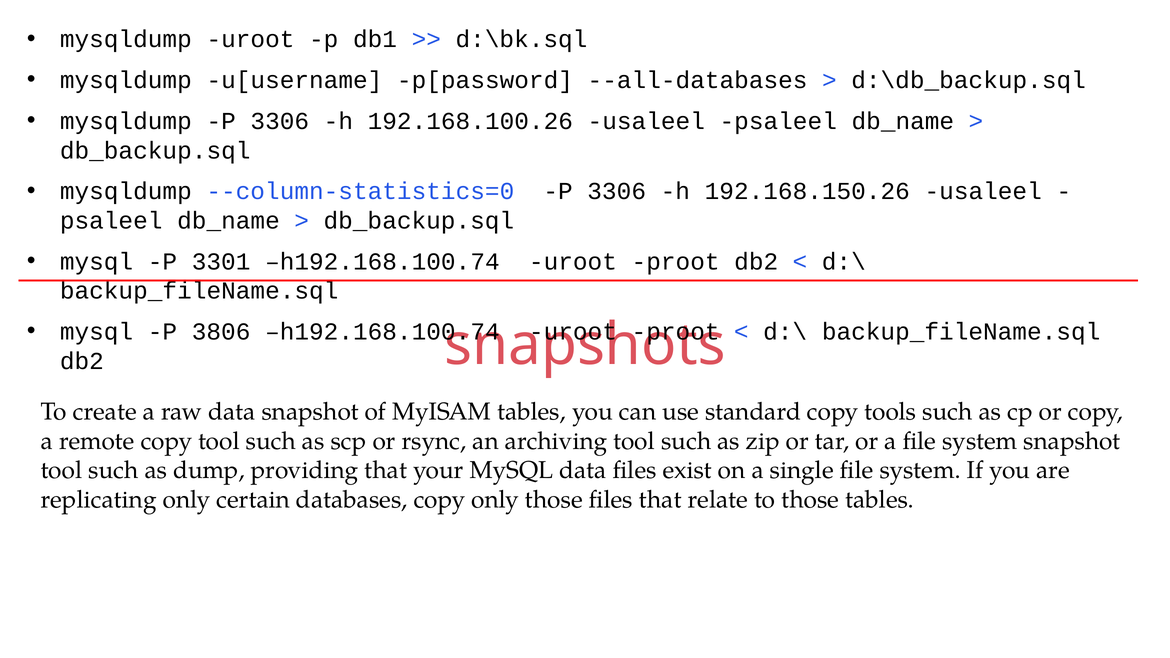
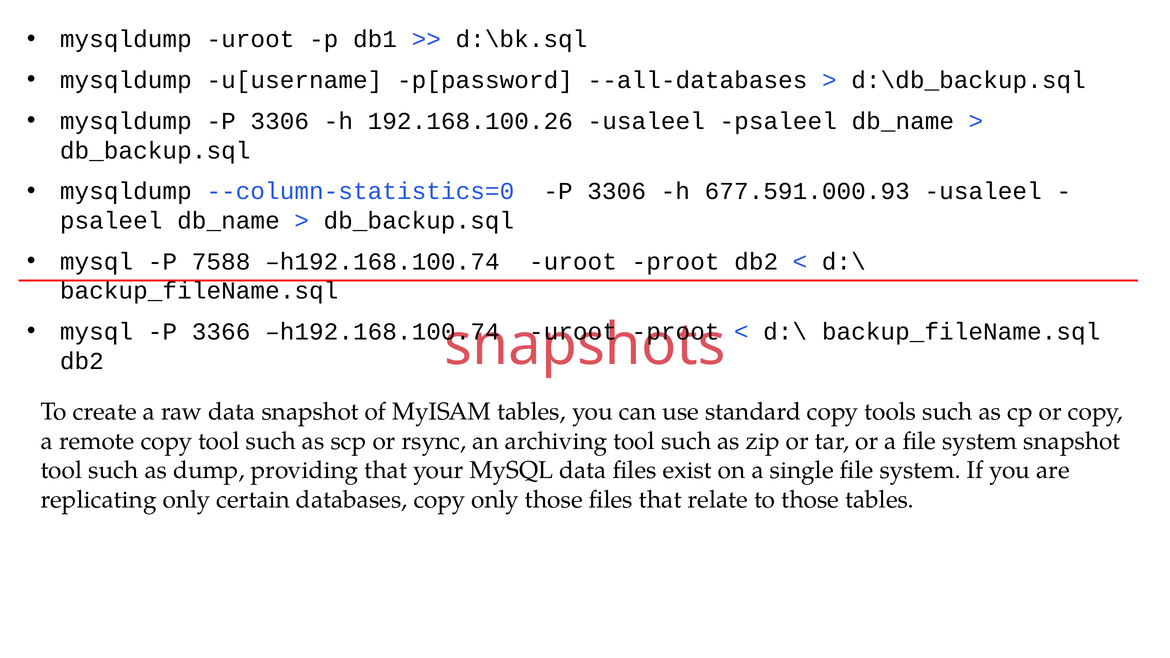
192.168.150.26: 192.168.150.26 -> 677.591.000.93 (807, 191)
3301: 3301 -> 7588 (221, 262)
3806: 3806 -> 3366 (221, 332)
